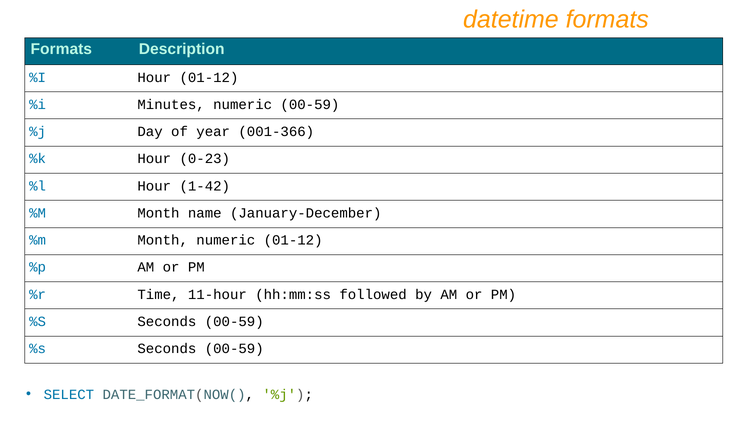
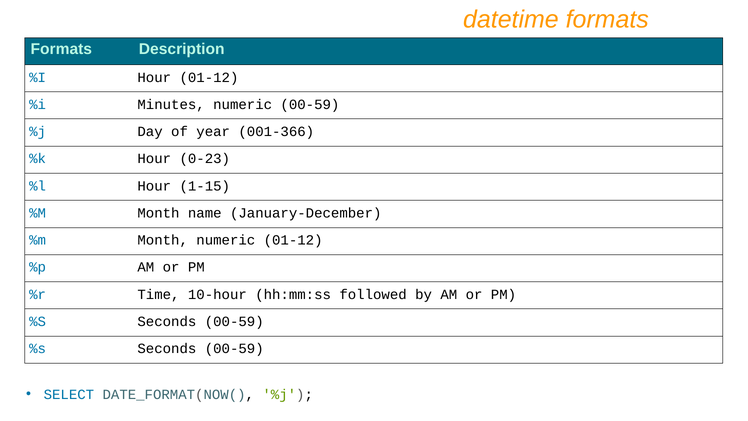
1-42: 1-42 -> 1-15 (205, 186)
11-hour: 11-hour -> 10-hour (217, 294)
